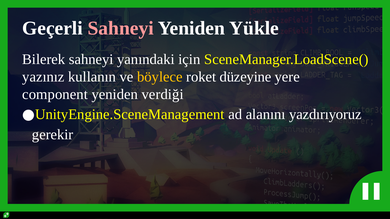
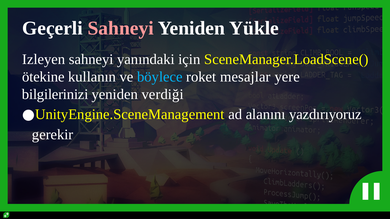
Bilerek: Bilerek -> Izleyen (44, 59)
yazınız: yazınız -> ötekine (43, 77)
böylece colour: yellow -> light blue (160, 77)
düzeyine: düzeyine -> mesajlar (245, 77)
component: component -> bilgilerinizi (55, 94)
